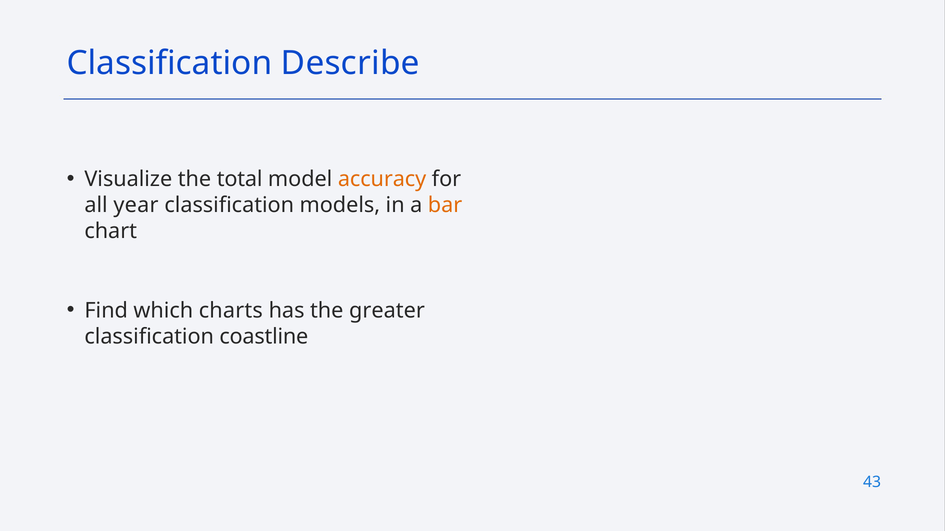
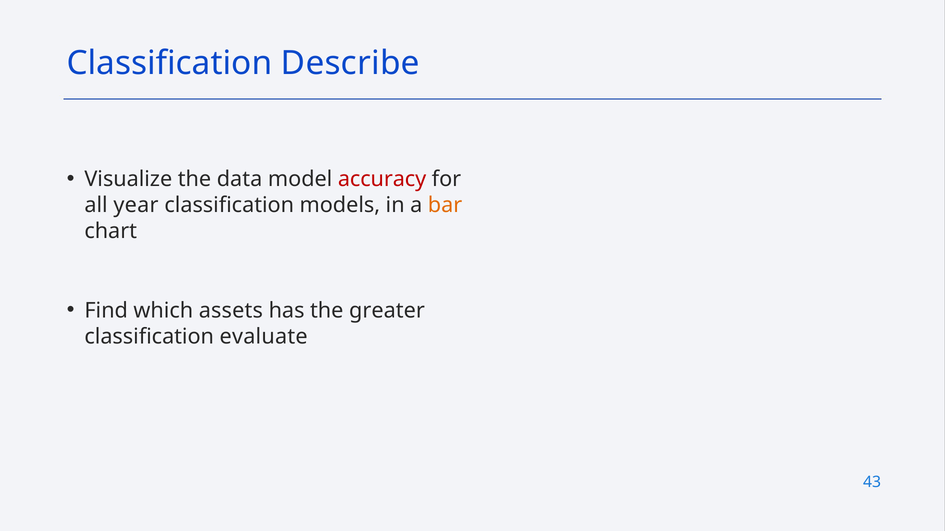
total: total -> data (240, 179)
accuracy colour: orange -> red (382, 179)
charts: charts -> assets (231, 311)
coastline: coastline -> evaluate (264, 337)
